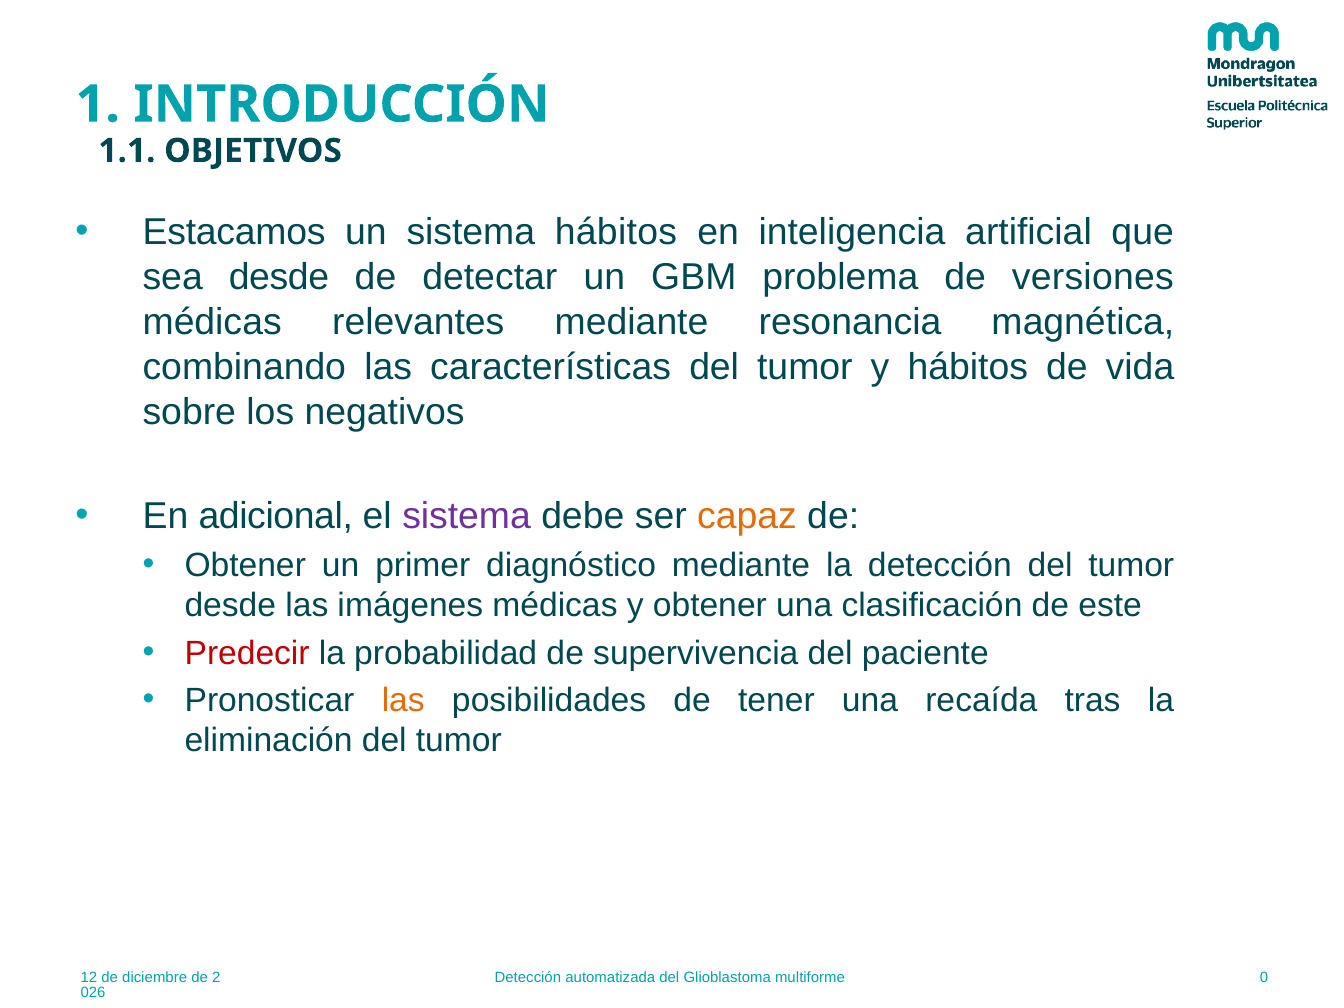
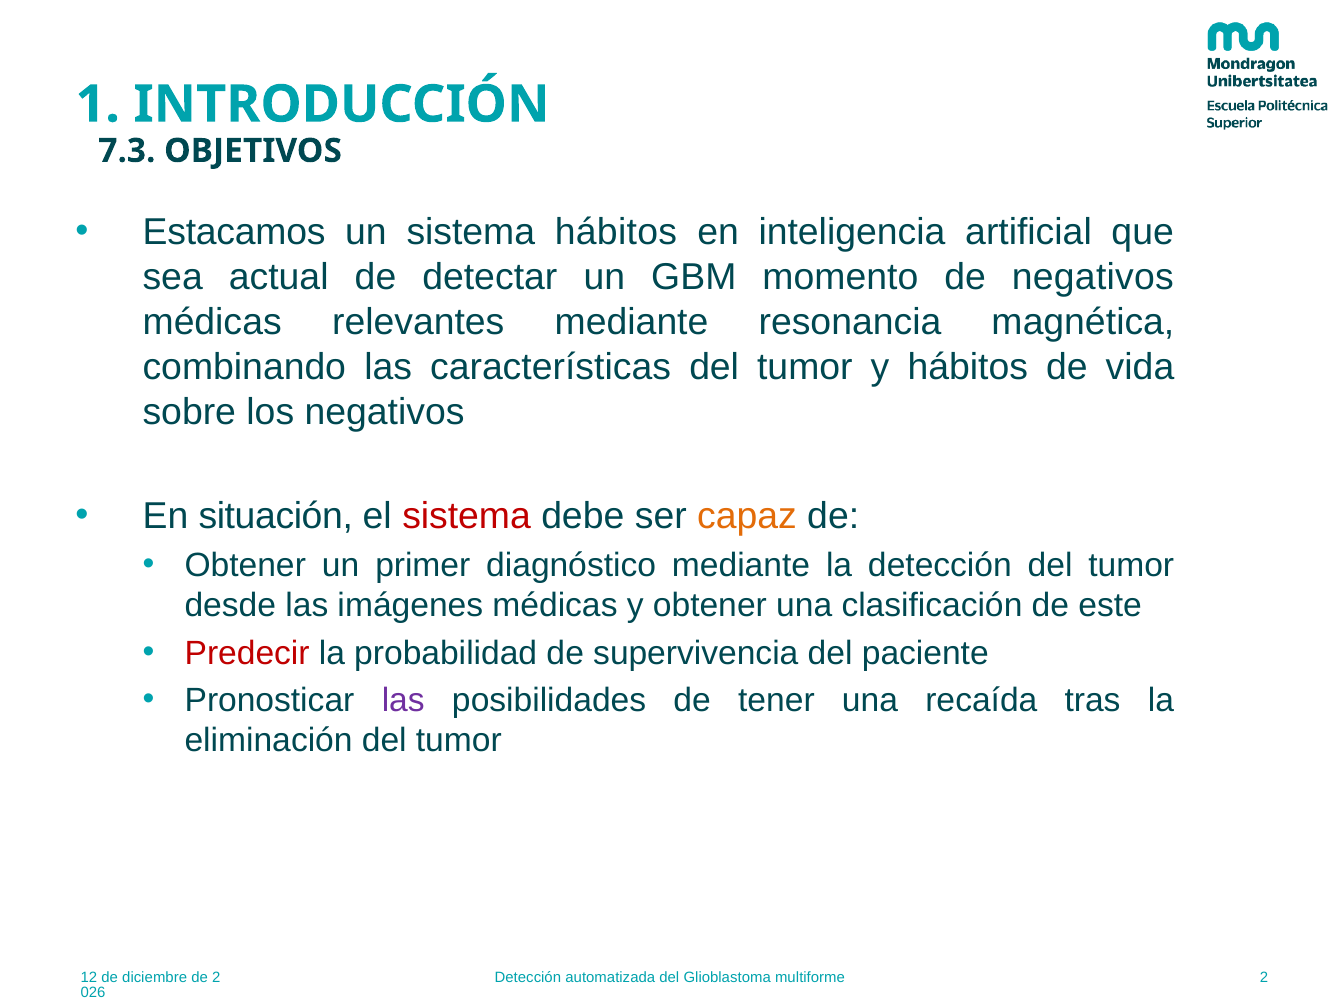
1.1: 1.1 -> 7.3 (127, 151)
sea desde: desde -> actual (279, 277)
problema: problema -> momento (840, 277)
de versiones: versiones -> negativos (1093, 277)
adicional: adicional -> situación (276, 517)
sistema colour: purple -> red (467, 517)
las colour: orange -> purple (403, 700)
multiforme 0: 0 -> 2 (1264, 977)
